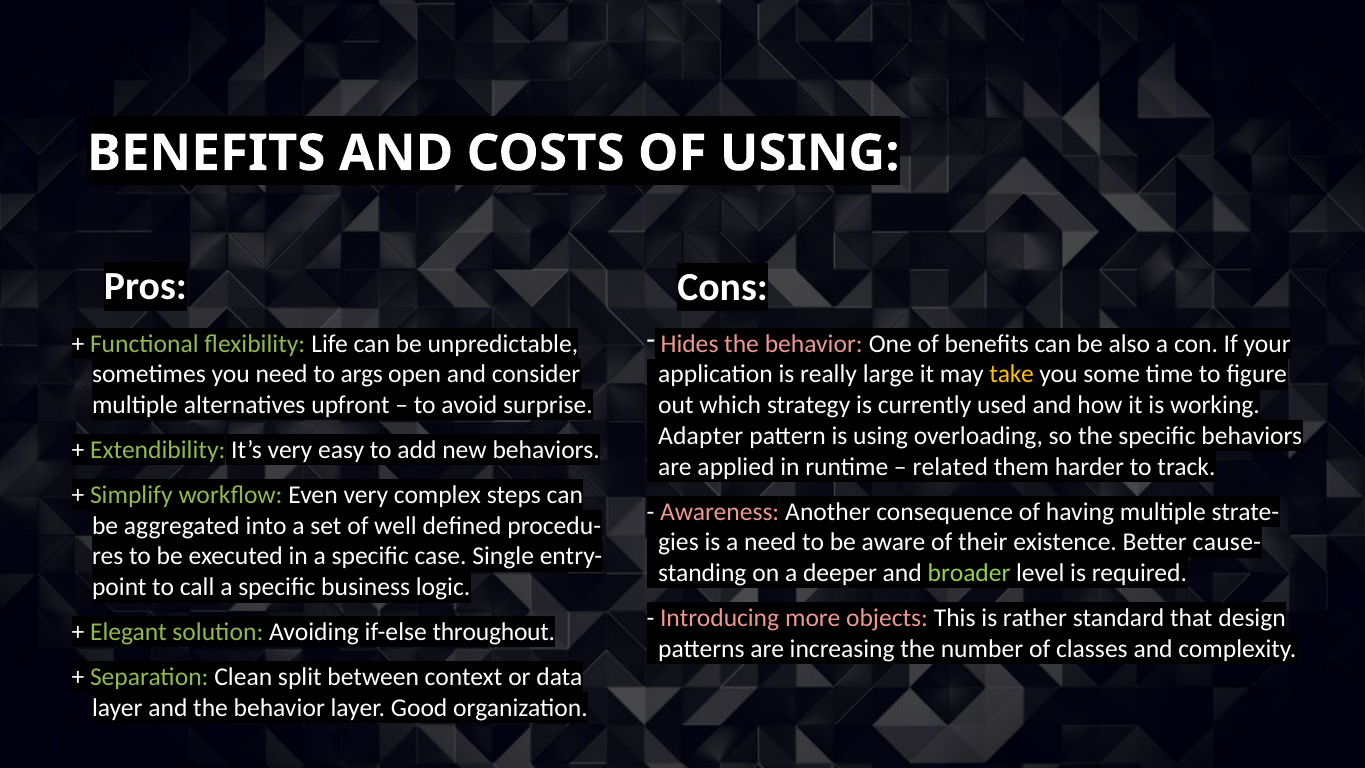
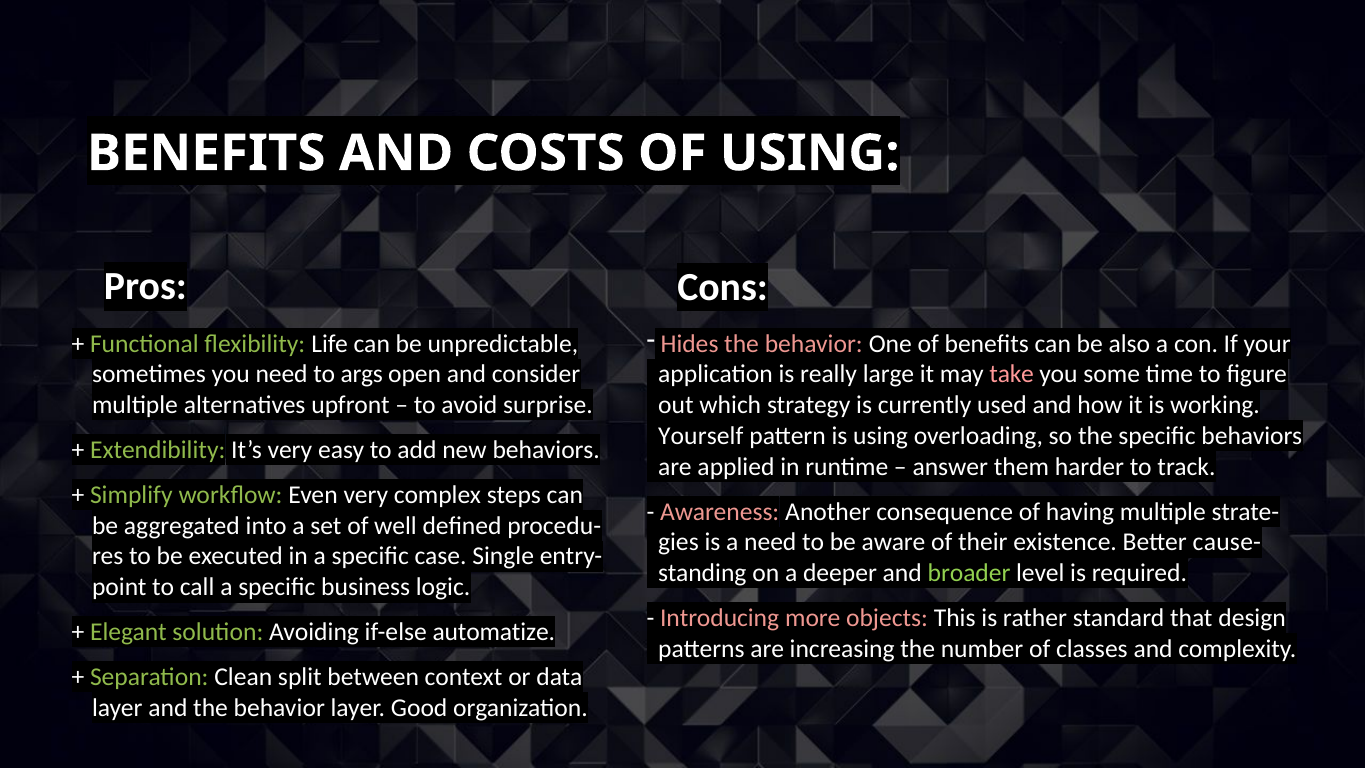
take colour: yellow -> pink (1012, 374)
Adapter: Adapter -> Yourself (701, 436)
related: related -> answer (950, 467)
throughout: throughout -> automatize (494, 632)
